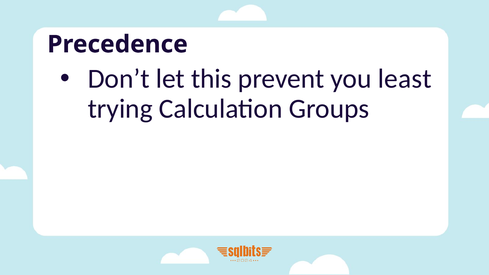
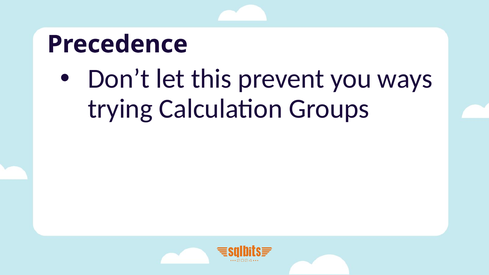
least: least -> ways (405, 79)
